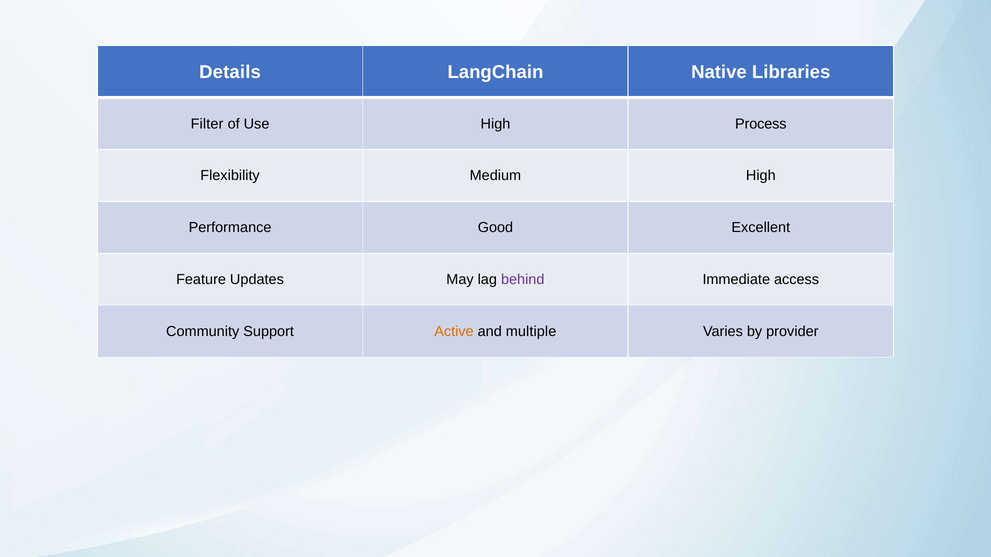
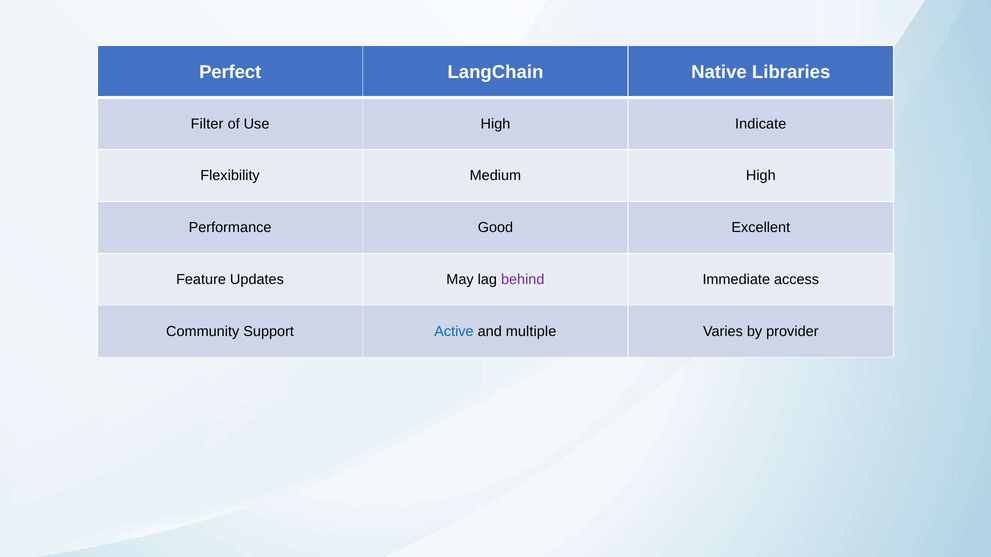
Details: Details -> Perfect (230, 72)
Process: Process -> Indicate (761, 124)
Active colour: orange -> blue (454, 332)
